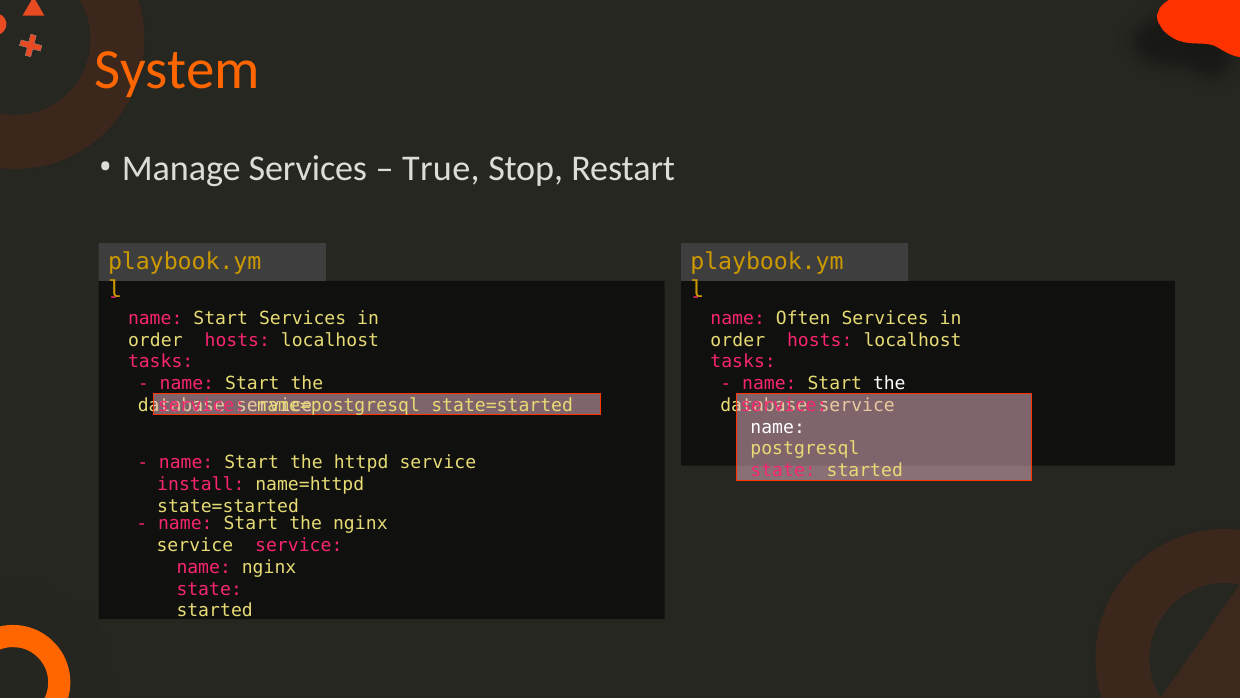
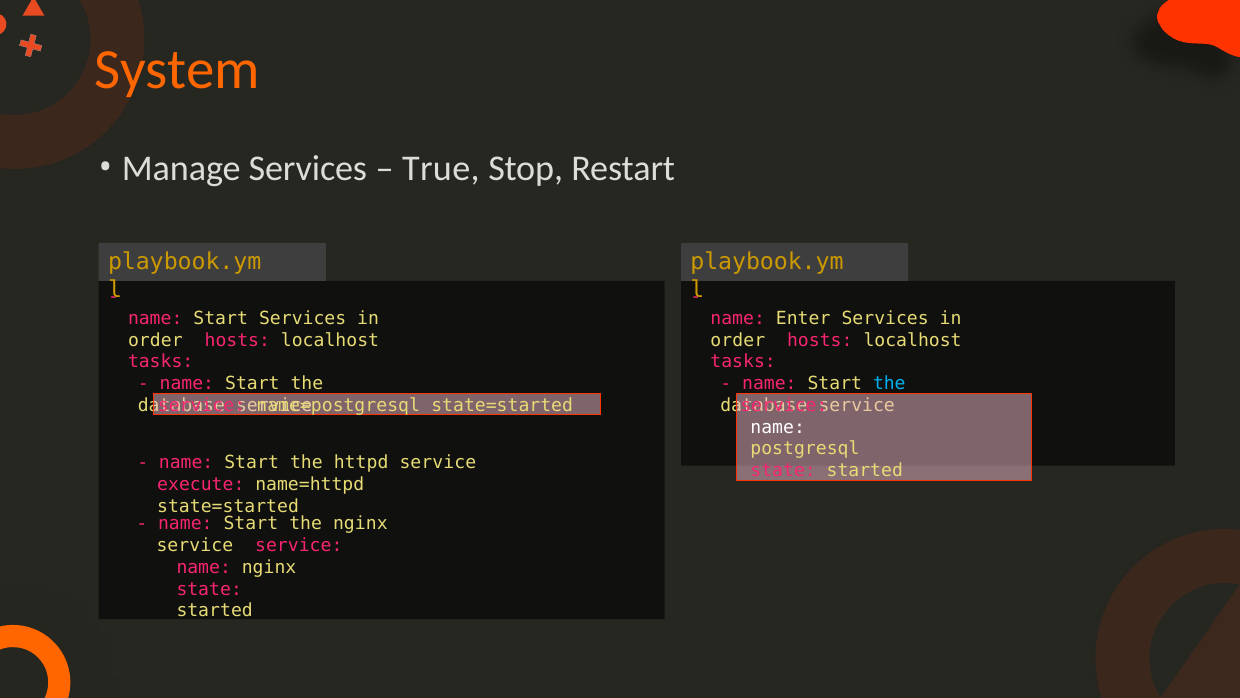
Often: Often -> Enter (803, 318)
the colour: white -> light blue (889, 383)
install: install -> execute (201, 484)
